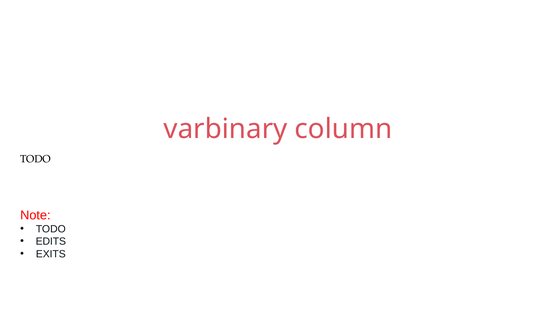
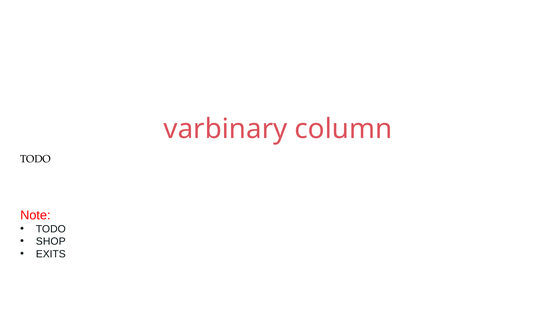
EDITS: EDITS -> SHOP (51, 241)
